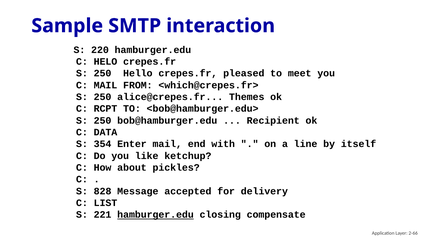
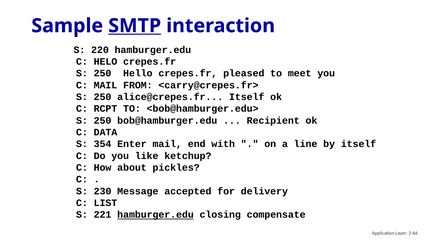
SMTP underline: none -> present (135, 26)
<which@crepes.fr>: <which@crepes.fr> -> <carry@crepes.fr> (208, 85)
alice@crepes.fr Themes: Themes -> Itself (247, 97)
828: 828 -> 230 (103, 191)
